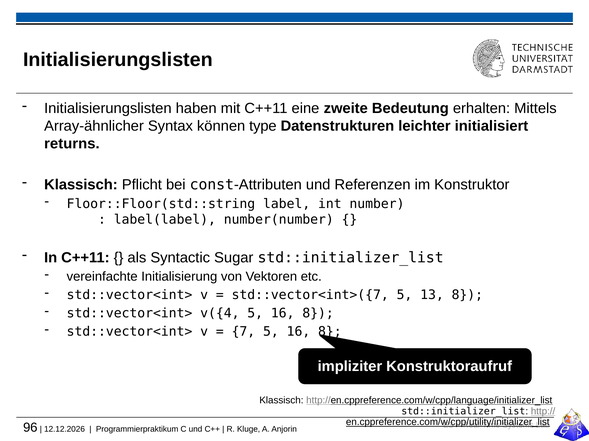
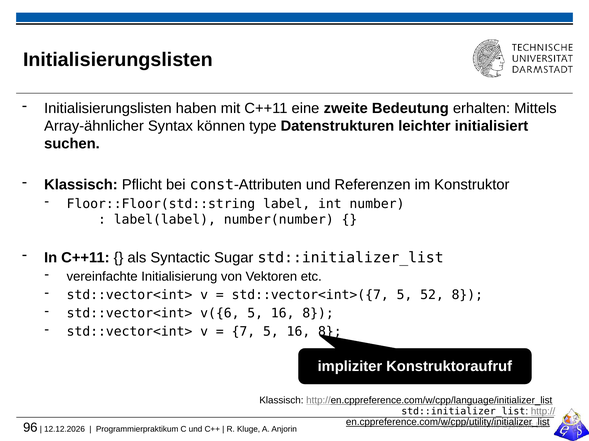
returns: returns -> suchen (72, 144)
13: 13 -> 52 (432, 295)
v({4: v({4 -> v({6 (220, 314)
